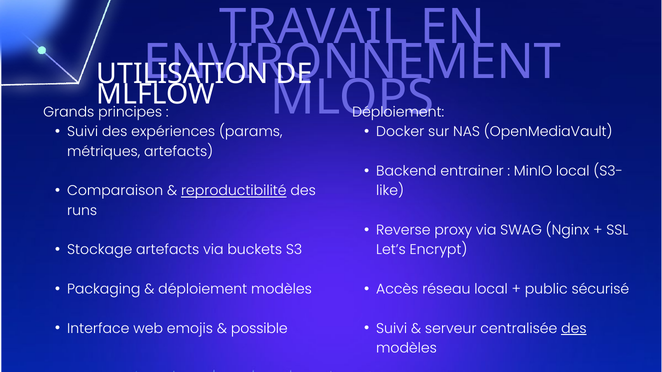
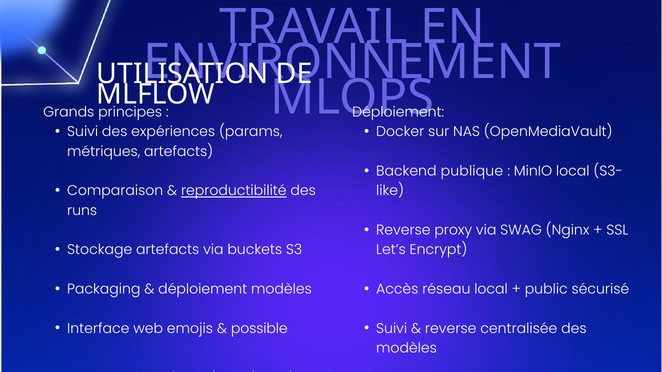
entrainer: entrainer -> publique (472, 171)
serveur: serveur -> reverse (451, 329)
des underline: present -> none (574, 329)
